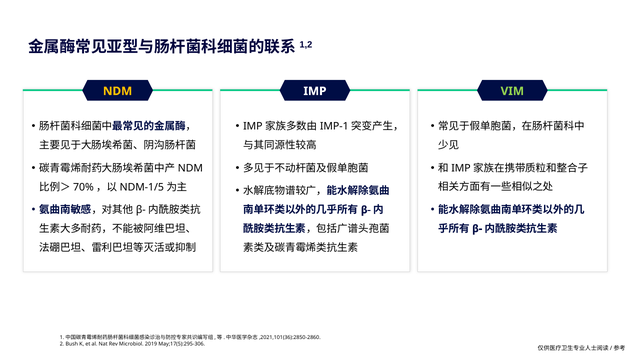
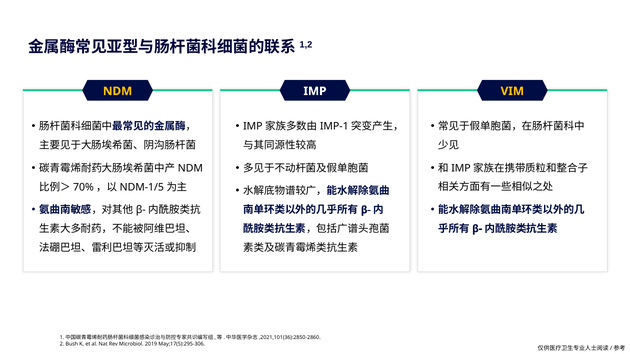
VIM colour: light green -> yellow (512, 91)
